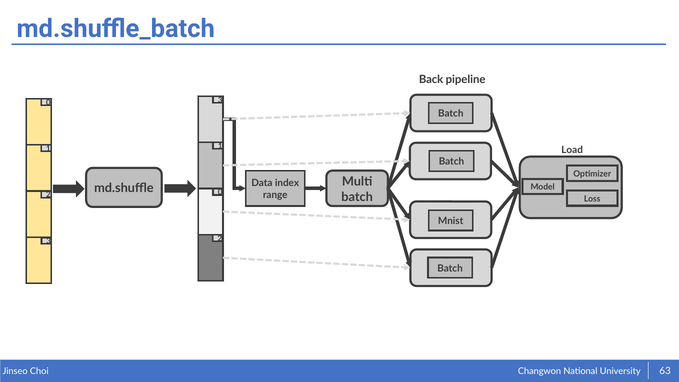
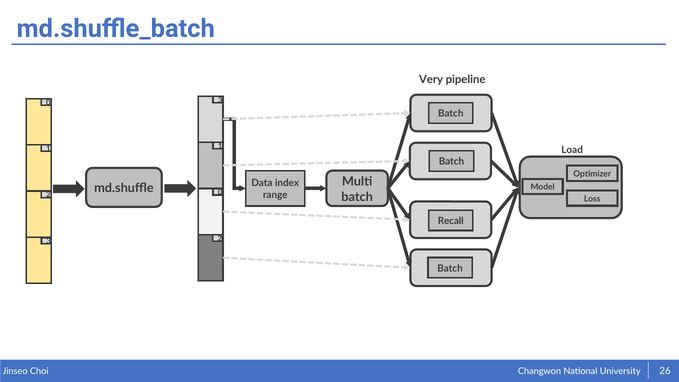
Back: Back -> Very (431, 79)
Mnist: Mnist -> Recall (451, 221)
63: 63 -> 26 (665, 371)
